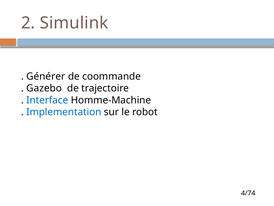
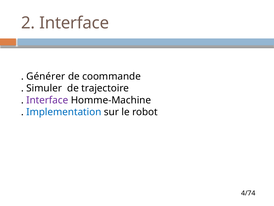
2 Simulink: Simulink -> Interface (74, 23)
Gazebo: Gazebo -> Simuler (44, 88)
Interface colour: blue -> purple (47, 100)
